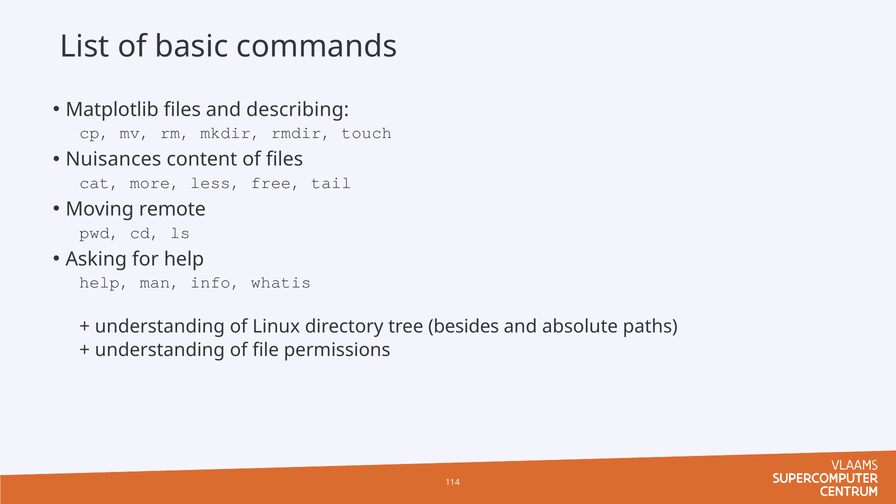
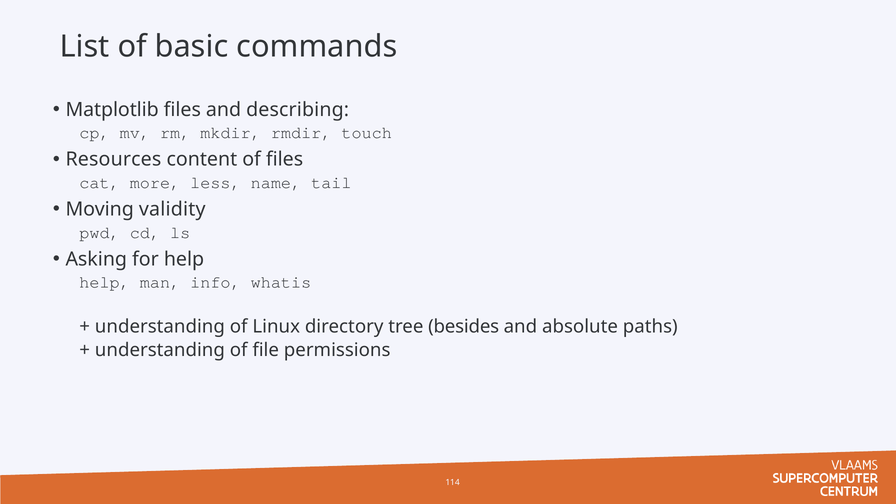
Nuisances: Nuisances -> Resources (113, 159)
free: free -> name (276, 183)
remote: remote -> validity (172, 209)
